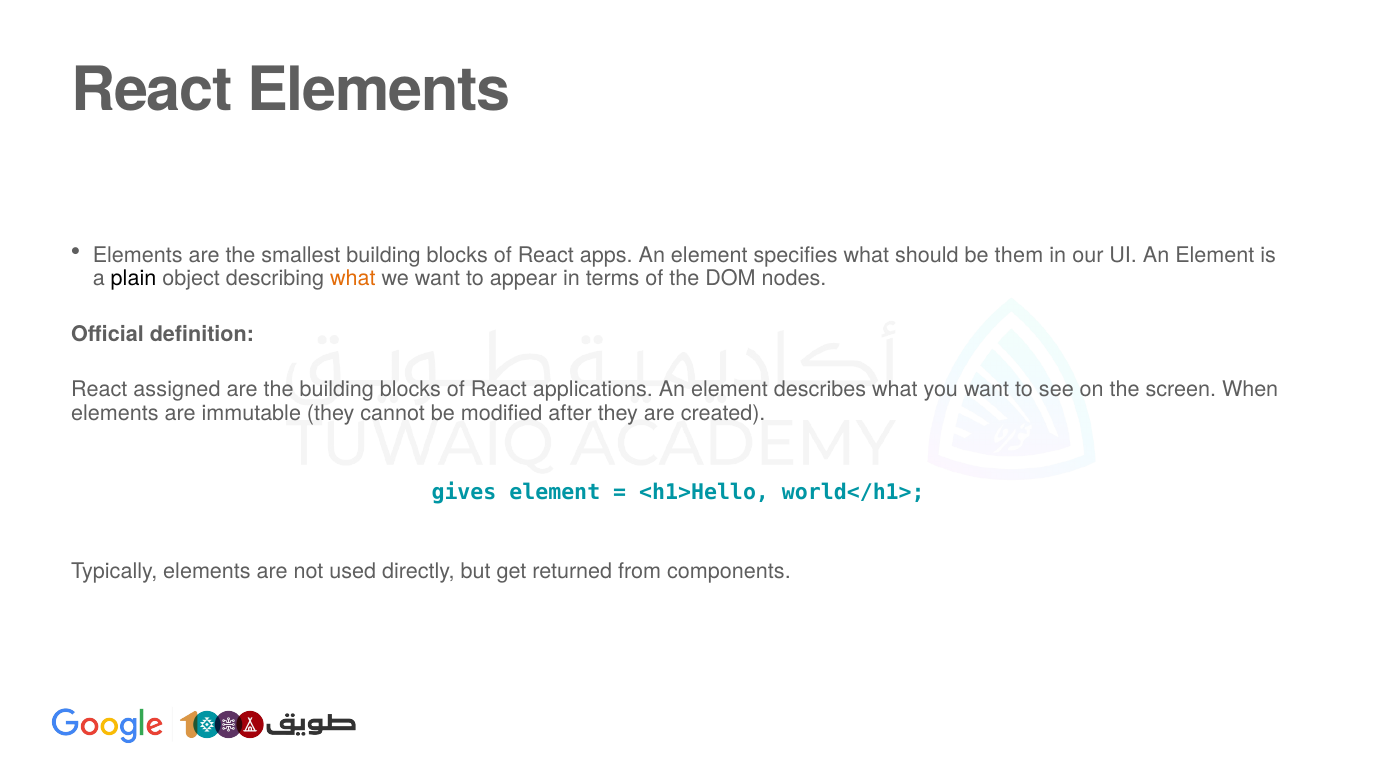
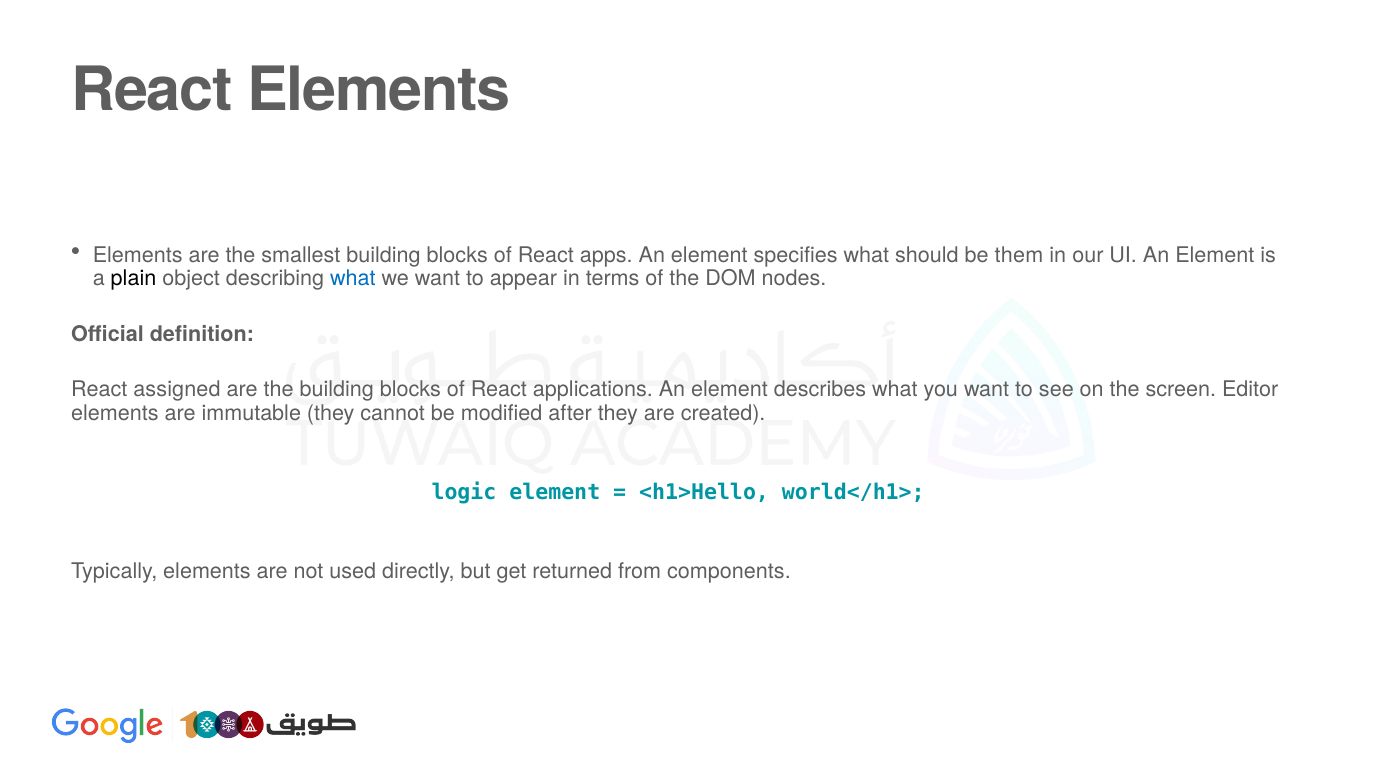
what colour: orange -> blue (353, 278)
When: When -> Editor (1250, 390)
gives: gives -> logic (464, 492)
